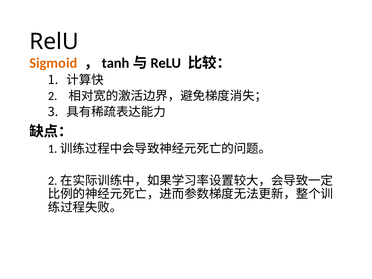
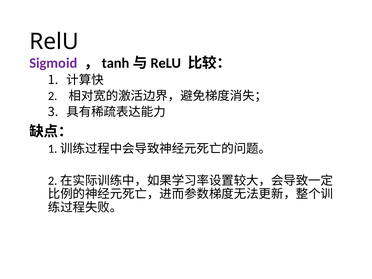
Sigmoid colour: orange -> purple (53, 63)
